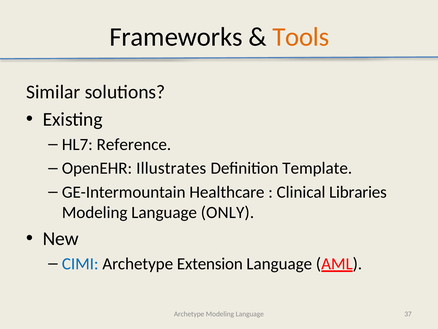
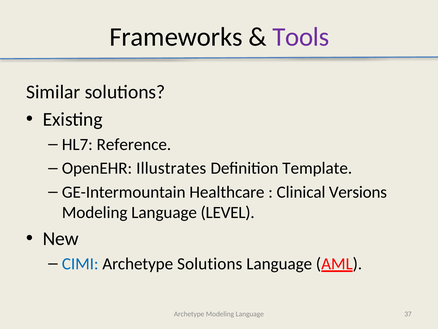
Tools colour: orange -> purple (301, 37)
Libraries: Libraries -> Versions (358, 192)
ONLY: ONLY -> LEVEL (228, 212)
Archetype Extension: Extension -> Solutions (210, 263)
